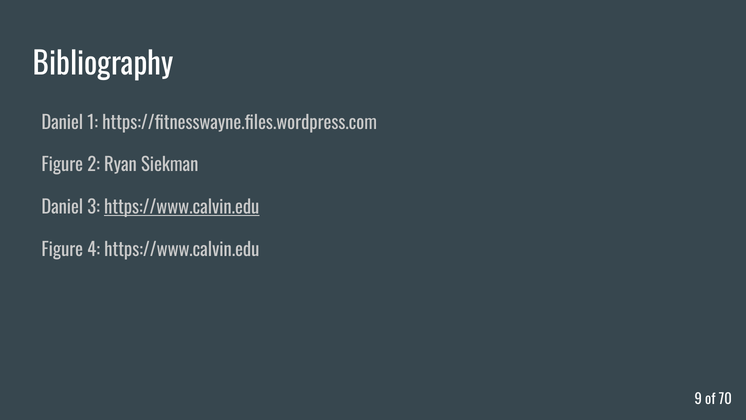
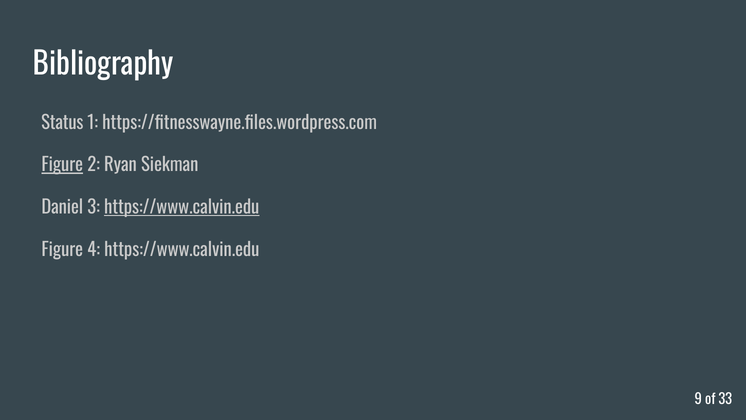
Daniel: Daniel -> Status (62, 123)
Figure underline: none -> present (62, 165)
70: 70 -> 33 (725, 399)
